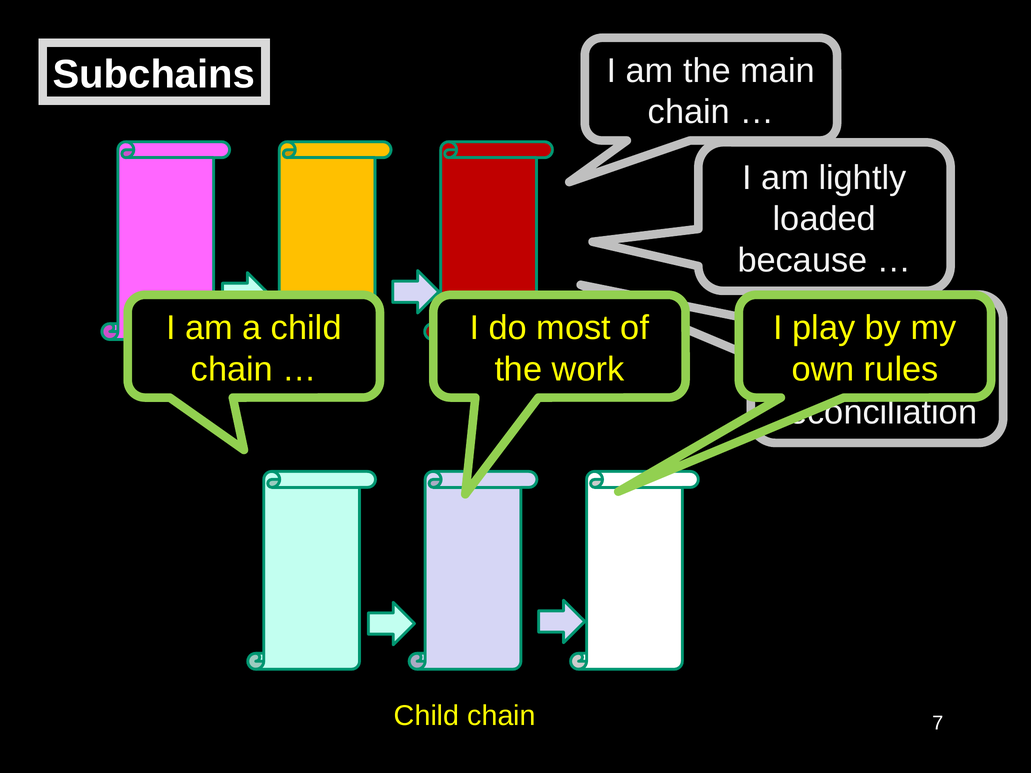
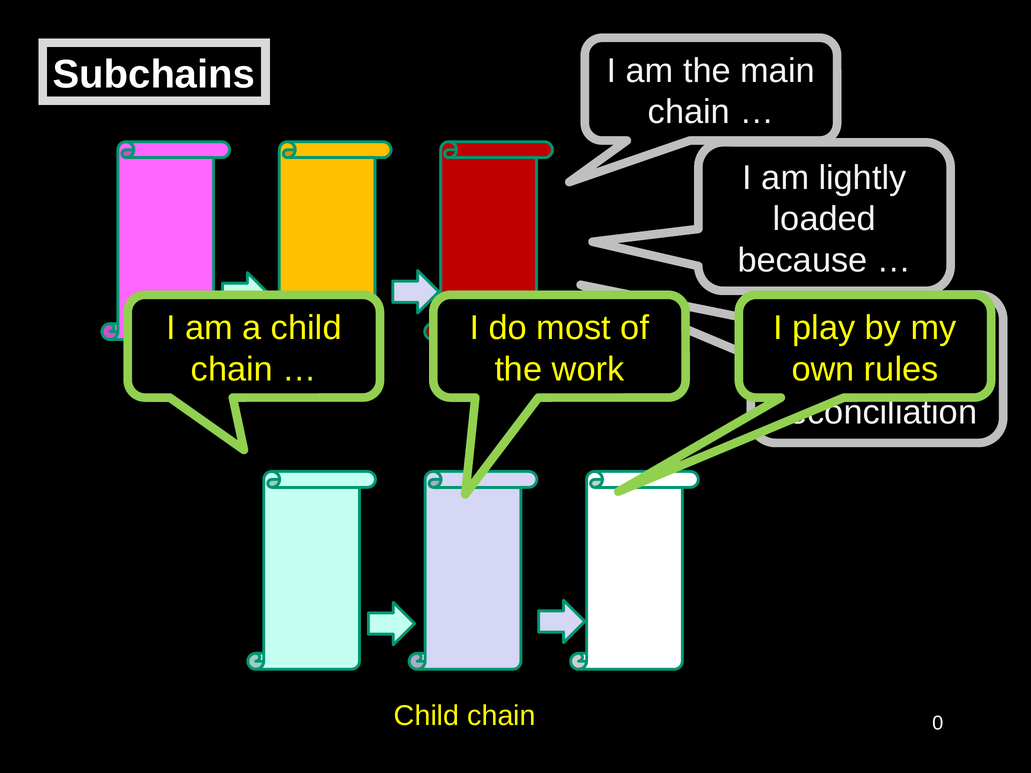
7: 7 -> 0 (938, 723)
